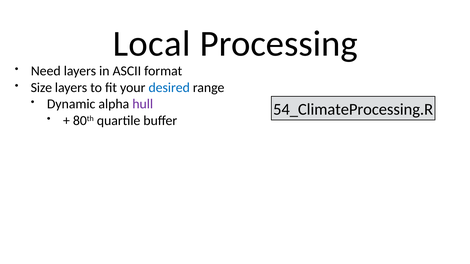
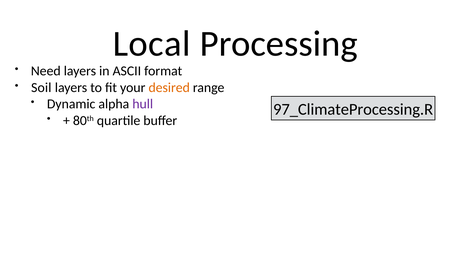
Size: Size -> Soil (41, 88)
desired colour: blue -> orange (169, 88)
54_ClimateProcessing.R: 54_ClimateProcessing.R -> 97_ClimateProcessing.R (353, 109)
